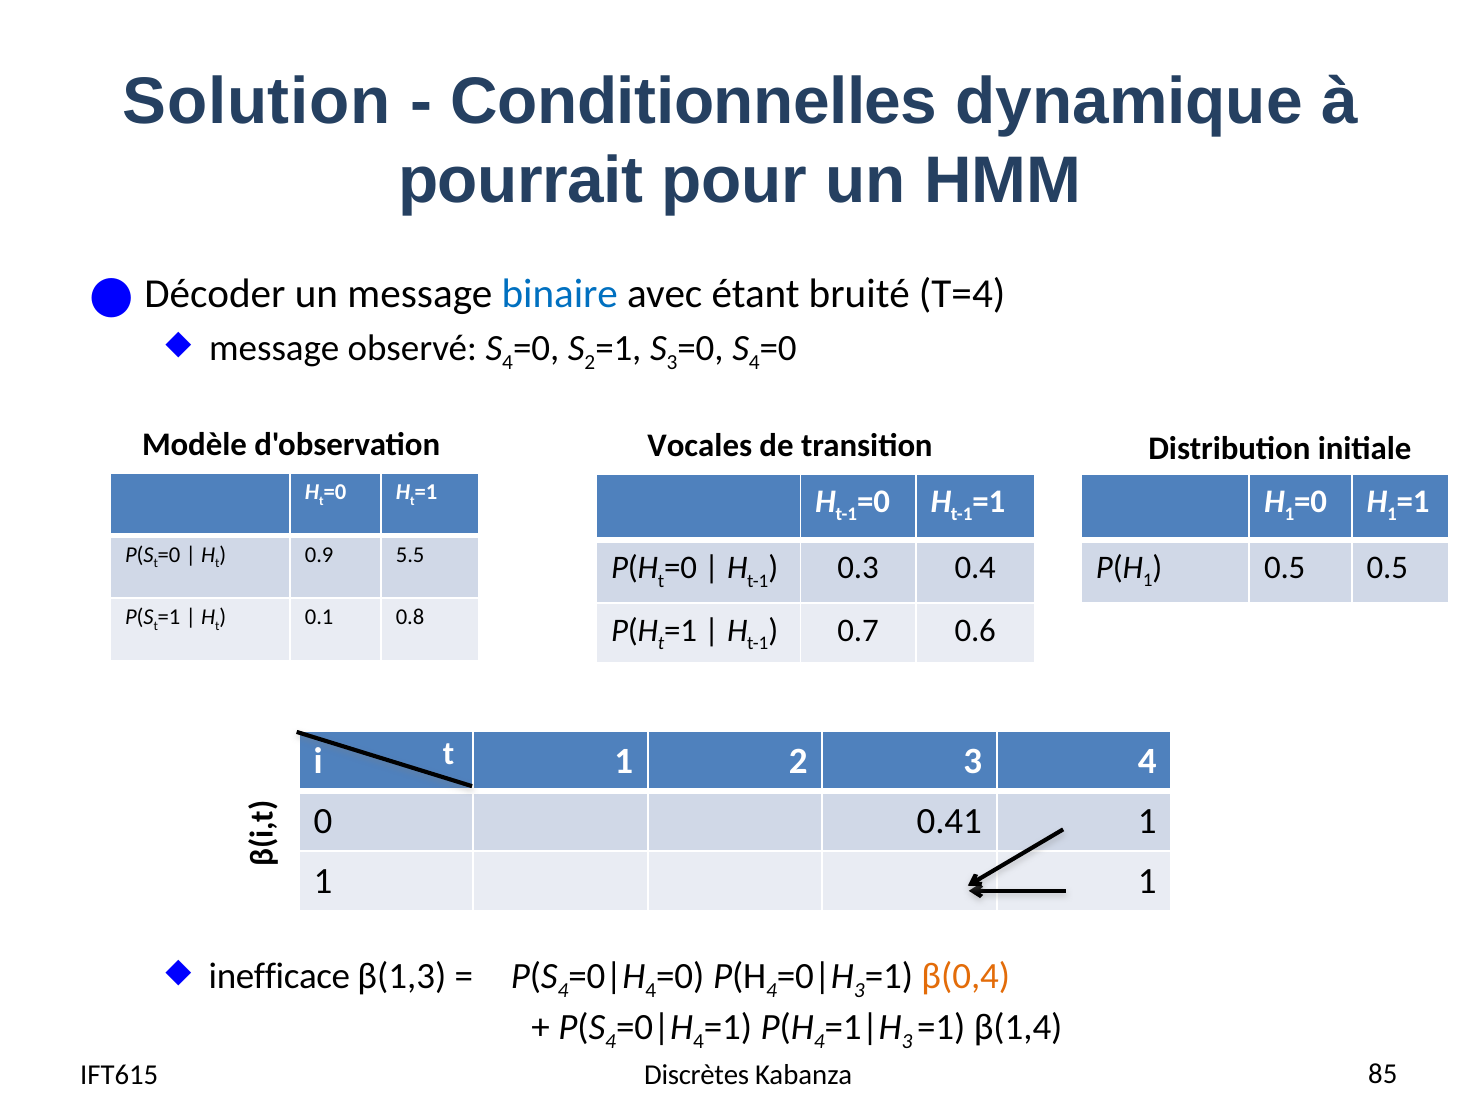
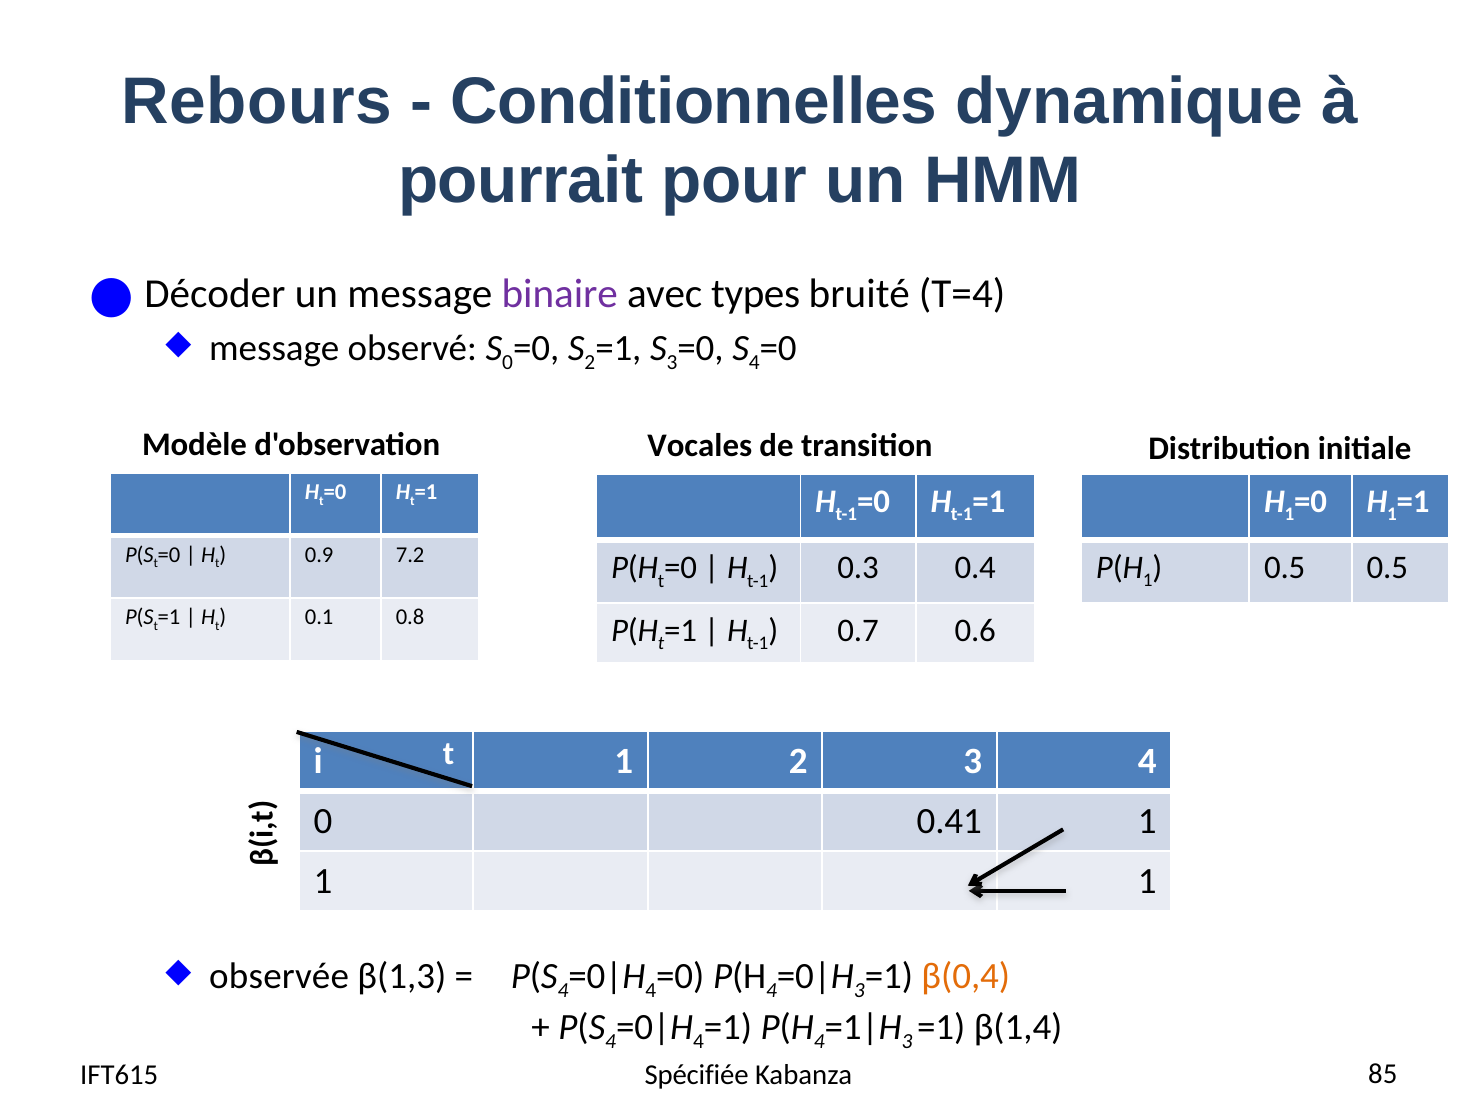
Solution: Solution -> Rebours (257, 102)
binaire colour: blue -> purple (560, 294)
étant: étant -> types (756, 294)
4: 4 -> 0 (508, 363)
5.5: 5.5 -> 7.2 (410, 555)
inefficace: inefficace -> observée (279, 976)
Discrètes: Discrètes -> Spécifiée (697, 1074)
